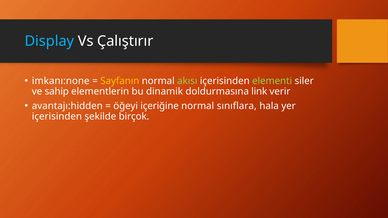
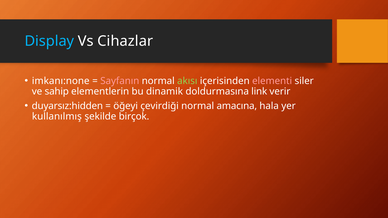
Çalıştırır: Çalıştırır -> Cihazlar (125, 41)
Sayfanın colour: yellow -> pink (120, 81)
elementi colour: light green -> pink (272, 81)
avantajı:hidden: avantajı:hidden -> duyarsız:hidden (67, 106)
içeriğine: içeriğine -> çevirdiği (160, 106)
sınıflara: sınıflara -> amacına (237, 106)
içerisinden: içerisinden -> kullanılmış (57, 116)
